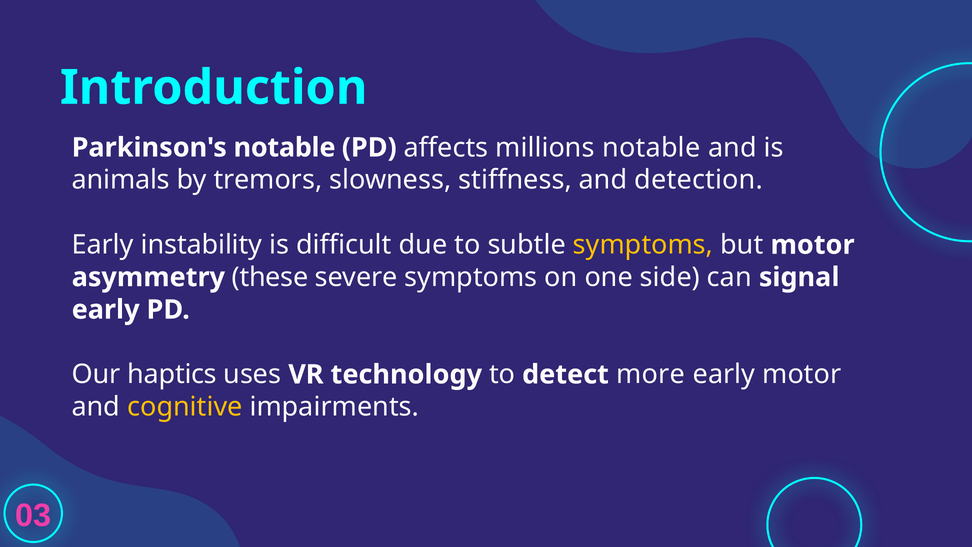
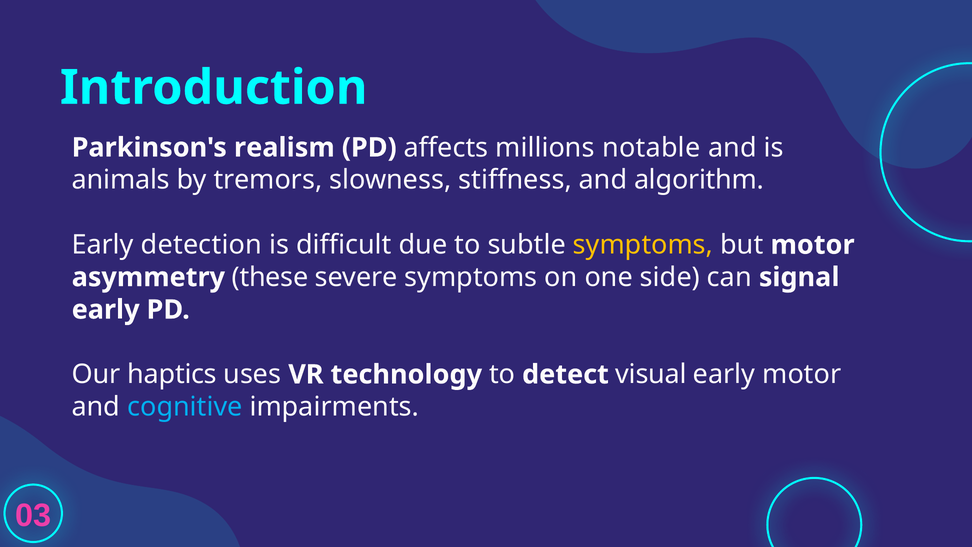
Parkinson's notable: notable -> realism (284, 148)
detection: detection -> algorithm (699, 180)
instability: instability -> detection (201, 245)
more: more -> visual (651, 374)
cognitive colour: yellow -> light blue (185, 407)
